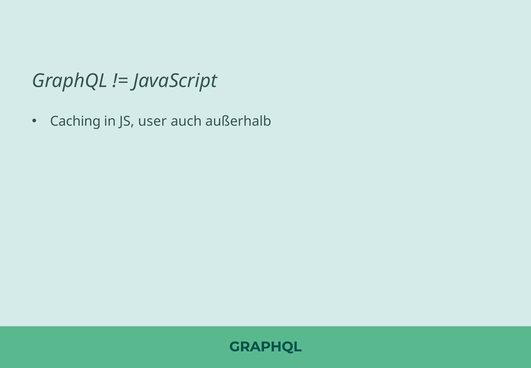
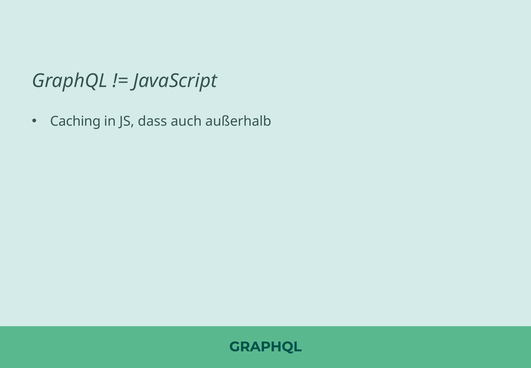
user: user -> dass (152, 121)
